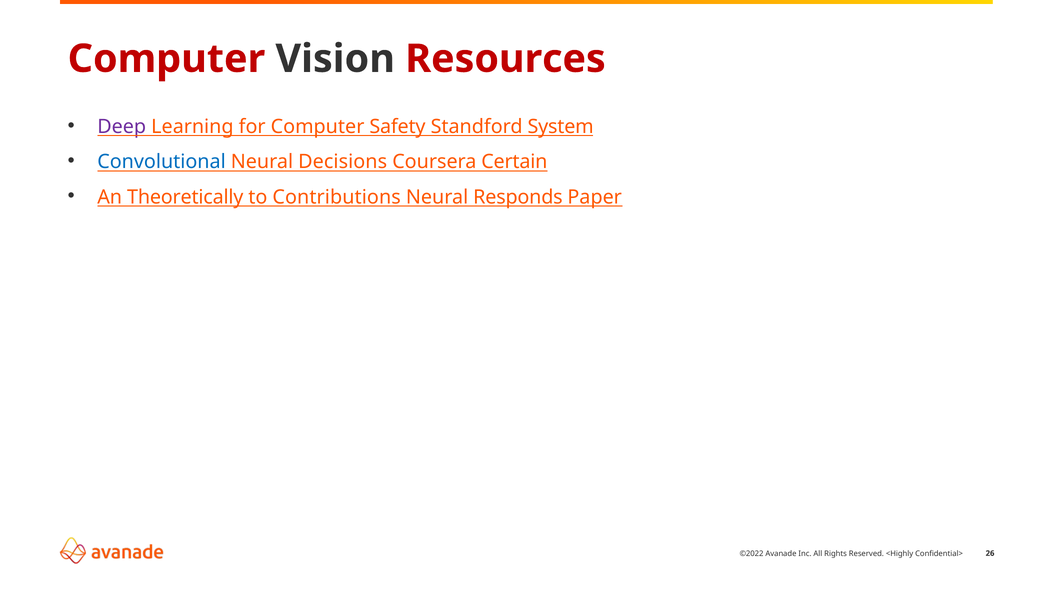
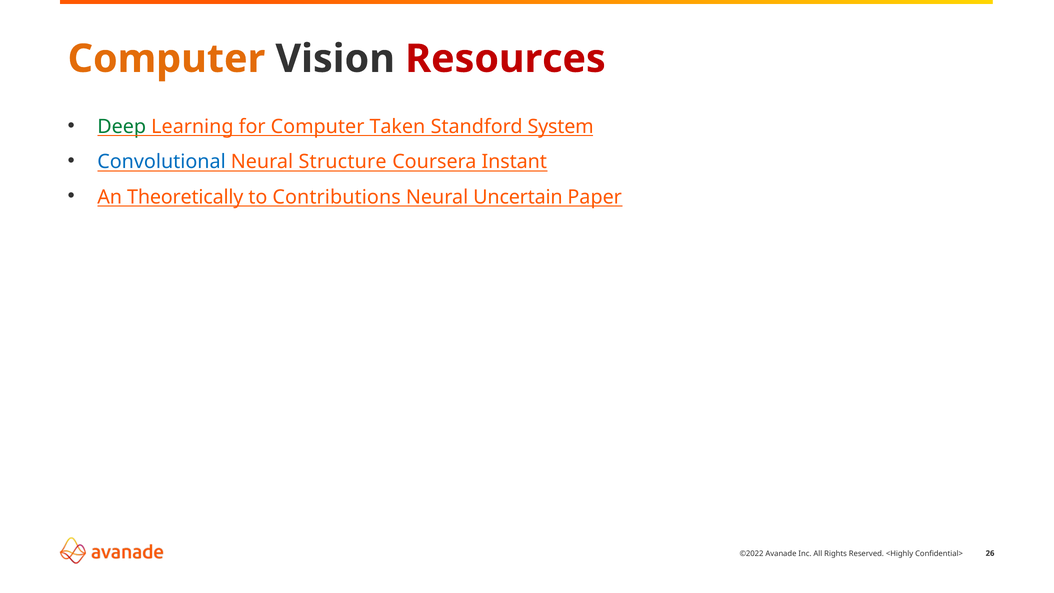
Computer colour: red -> orange (166, 59)
Deep colour: purple -> green (122, 127)
Safety: Safety -> Taken (397, 127)
Decisions: Decisions -> Structure (343, 162)
Certain: Certain -> Instant (514, 162)
Responds: Responds -> Uncertain (518, 197)
